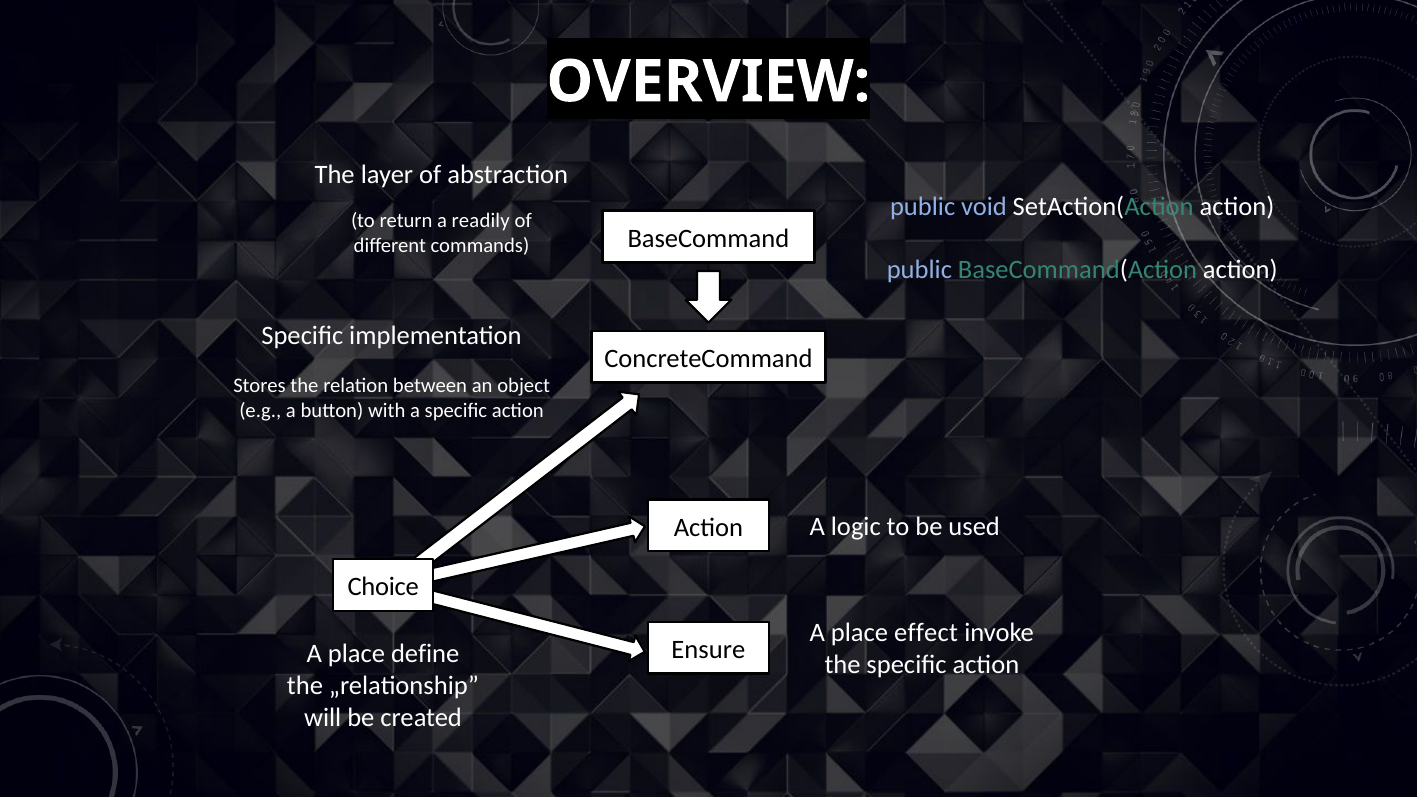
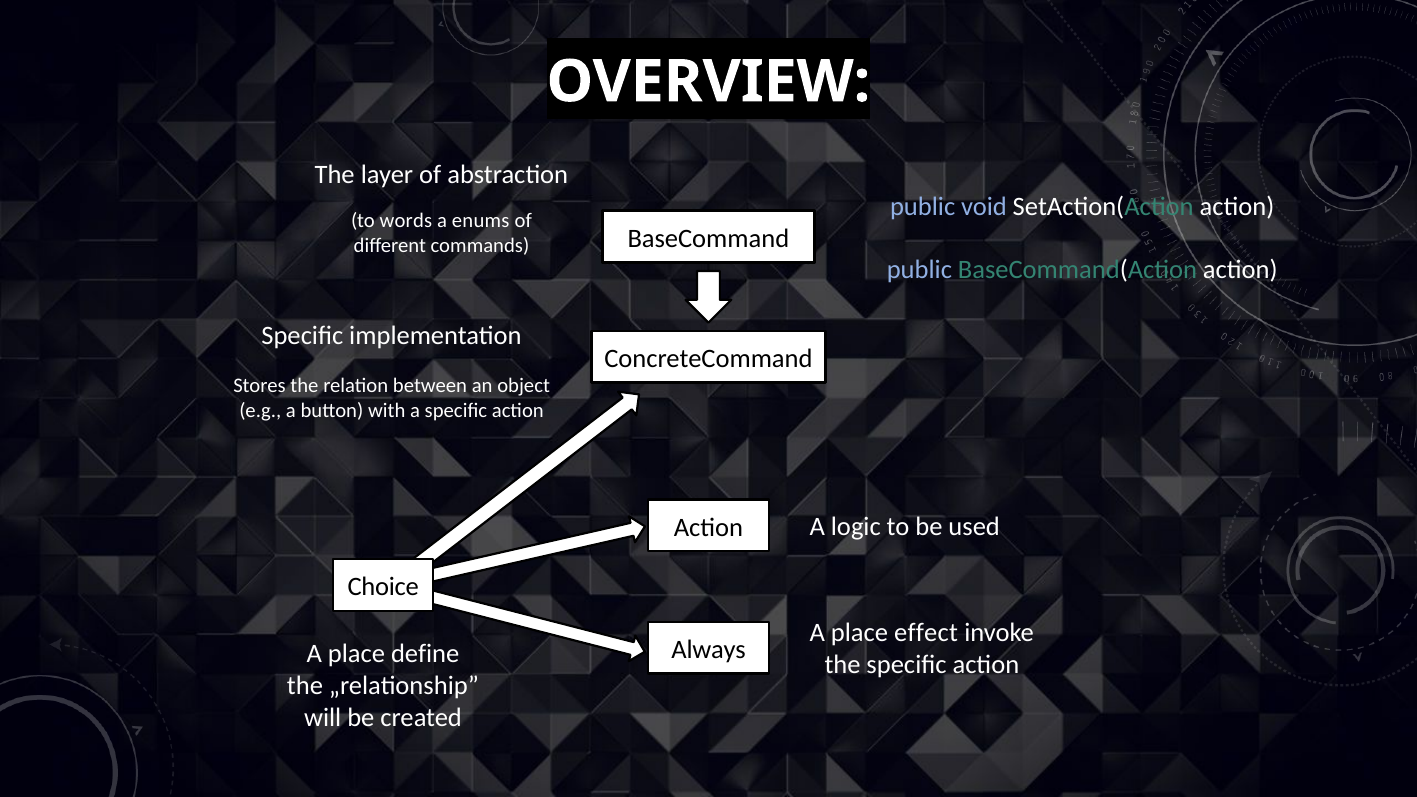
return: return -> words (406, 221)
readily: readily -> enums (481, 221)
Ensure: Ensure -> Always (709, 650)
